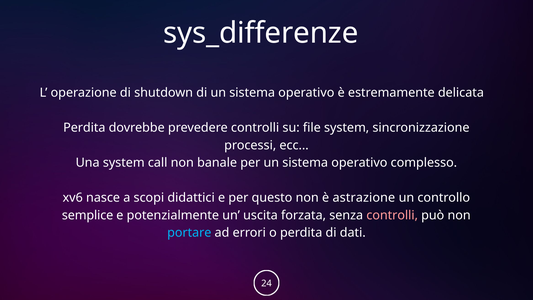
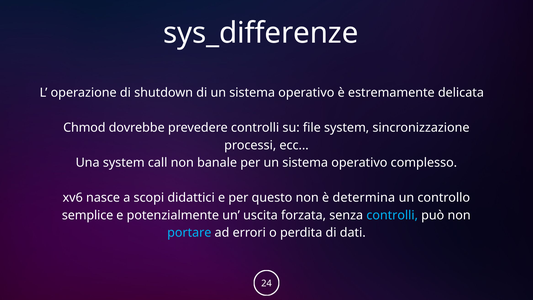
Perdita: Perdita -> Chmod (84, 128)
astrazione: astrazione -> determina (364, 198)
controlli colour: pink -> light blue (392, 215)
